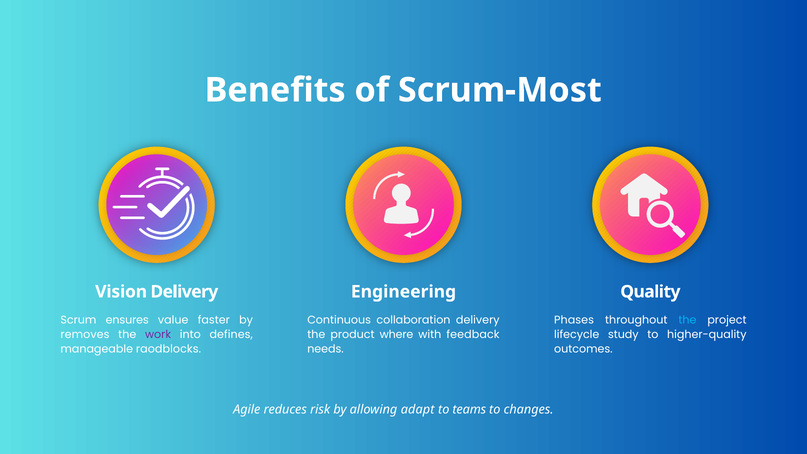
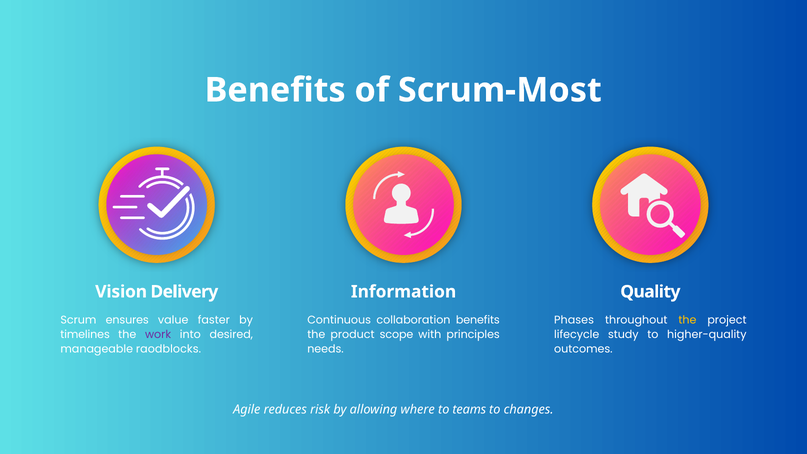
Engineering: Engineering -> Information (404, 292)
collaboration delivery: delivery -> benefits (478, 320)
the colour: light blue -> yellow (687, 320)
removes: removes -> timelines (85, 334)
defines: defines -> desired (231, 334)
where: where -> scope (396, 334)
feedback: feedback -> principles (473, 334)
adapt: adapt -> where (418, 409)
